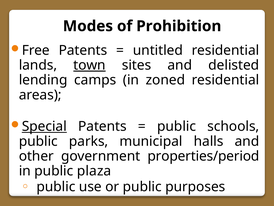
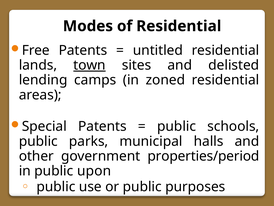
of Prohibition: Prohibition -> Residential (179, 26)
Special underline: present -> none (44, 126)
plaza: plaza -> upon (94, 171)
